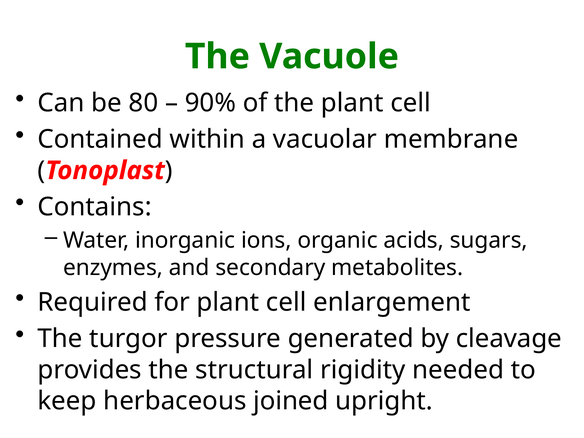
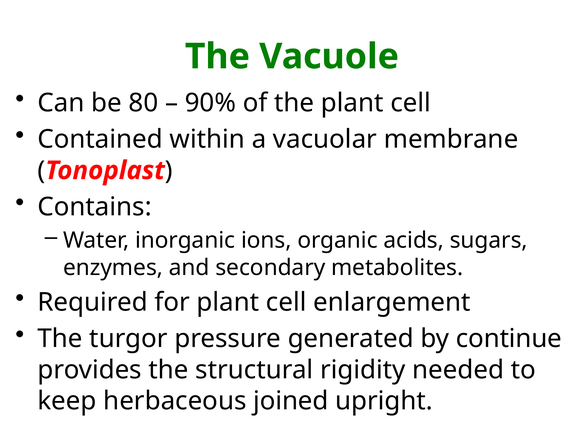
cleavage: cleavage -> continue (509, 339)
